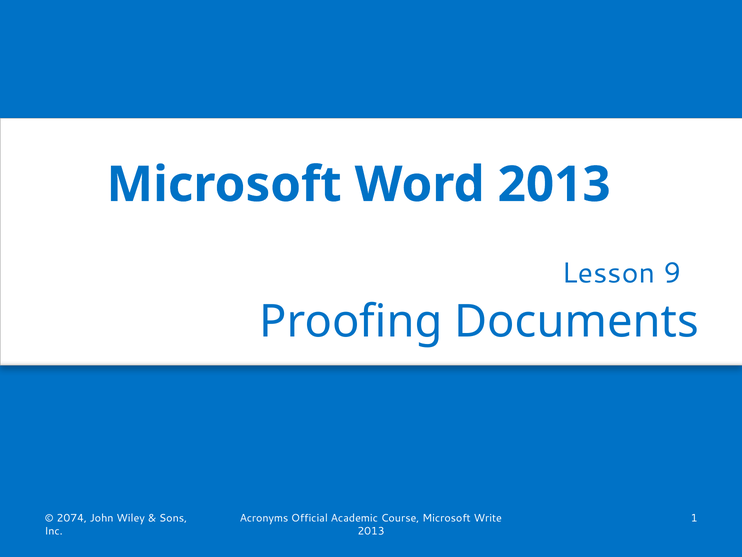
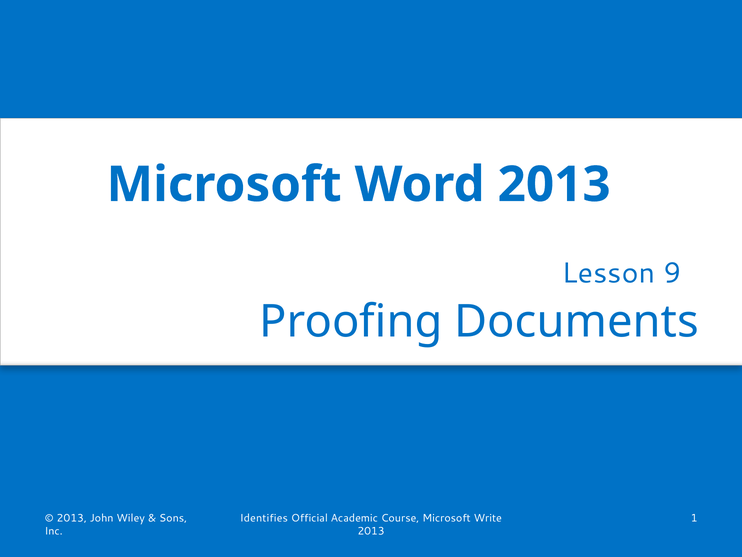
2074: 2074 -> 2013 (72, 518)
Acronyms: Acronyms -> Identifies (264, 518)
